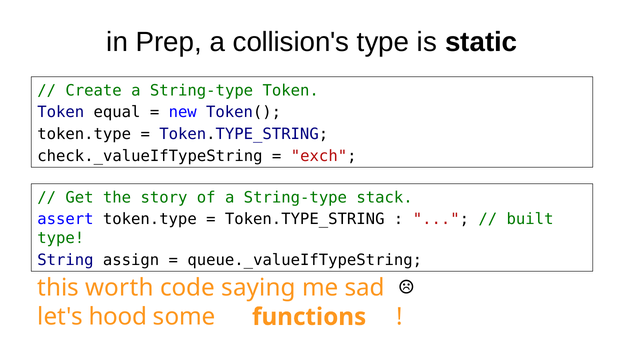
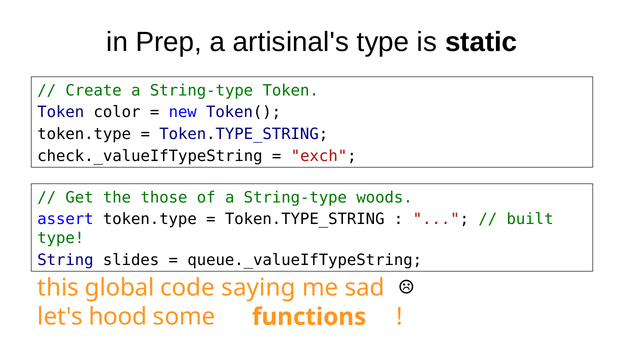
collision's: collision's -> artisinal's (291, 42)
equal: equal -> color (117, 112)
story: story -> those (164, 198)
stack: stack -> woods (385, 198)
assign: assign -> slides (131, 260)
worth: worth -> global (120, 288)
